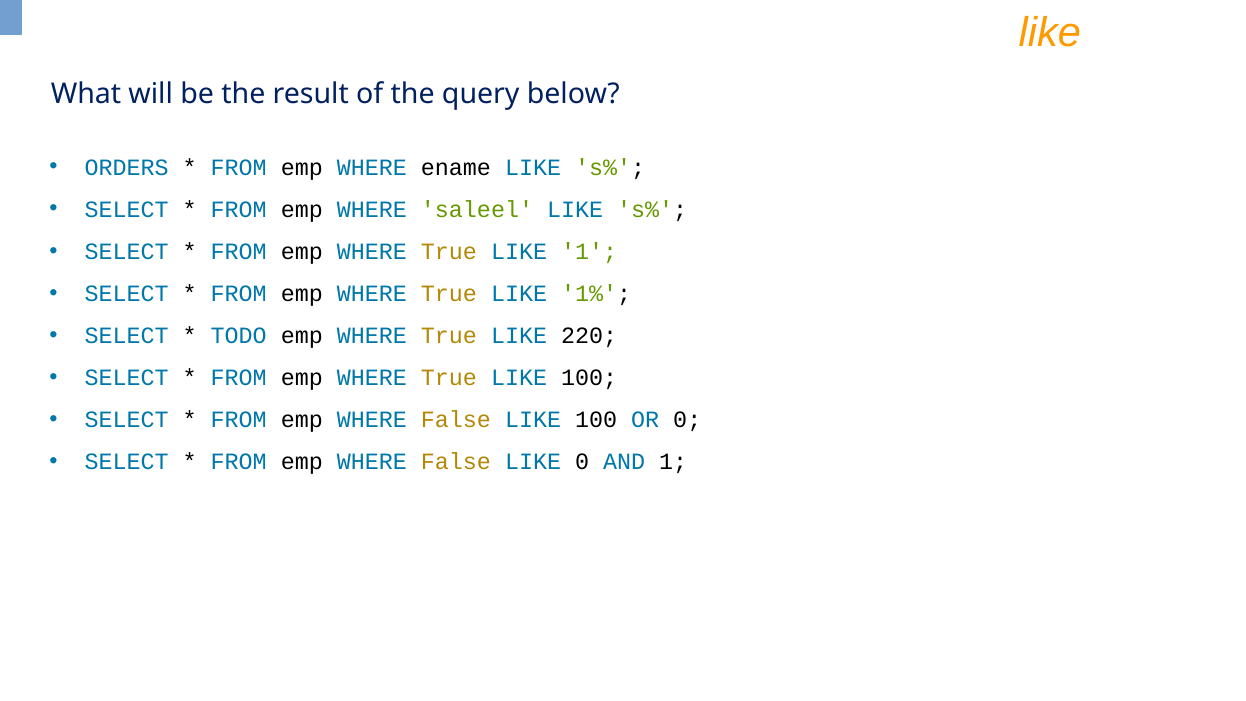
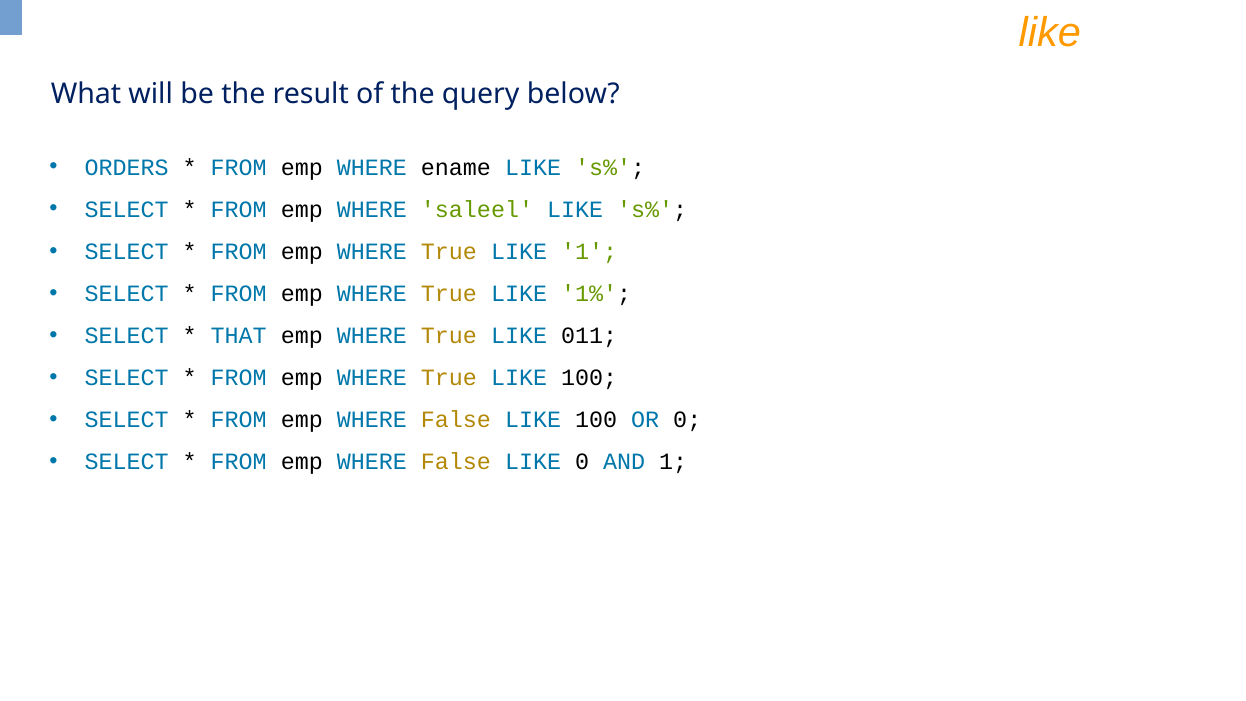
TODO: TODO -> THAT (239, 336)
220: 220 -> 011 (589, 336)
